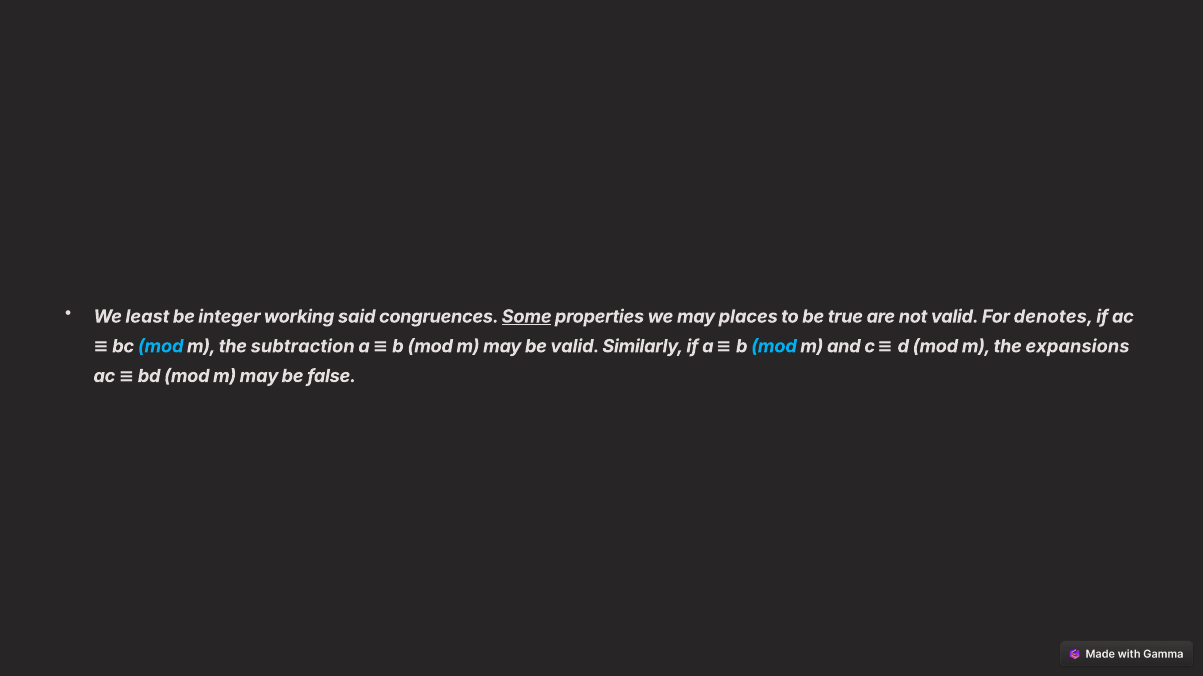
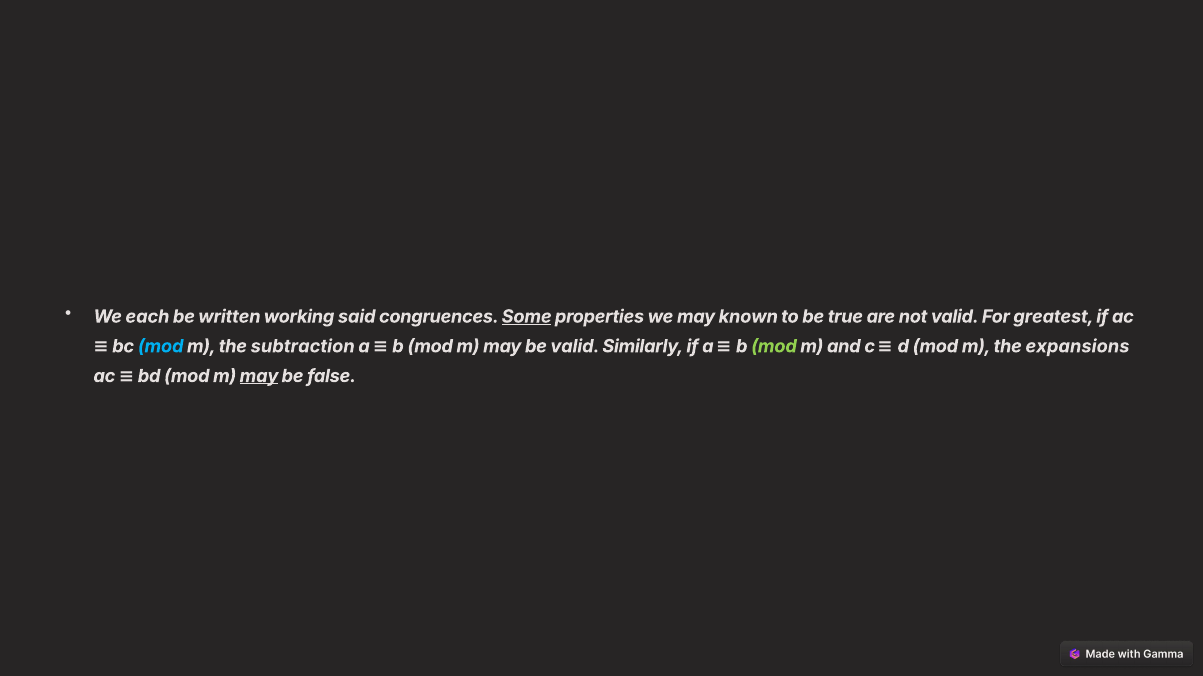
least: least -> each (147, 317)
integer: integer -> written (229, 317)
places: places -> known (748, 317)
denotes: denotes -> greatest (1053, 317)
mod colour: light blue -> light green (774, 347)
may underline: none -> present (259, 376)
